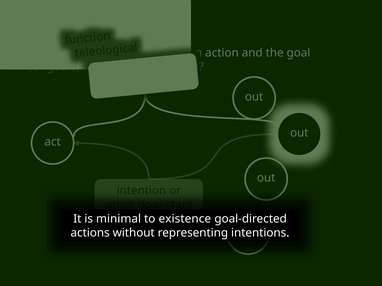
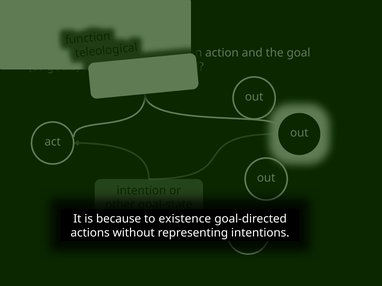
is minimal: minimal -> because (119, 219)
